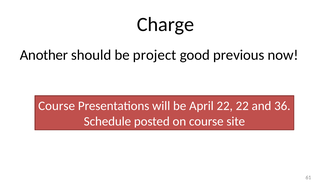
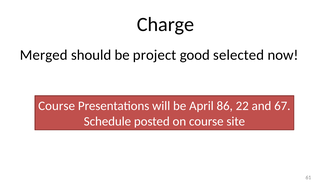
Another: Another -> Merged (44, 55)
previous: previous -> selected (239, 55)
April 22: 22 -> 86 (225, 106)
36: 36 -> 67 (282, 106)
